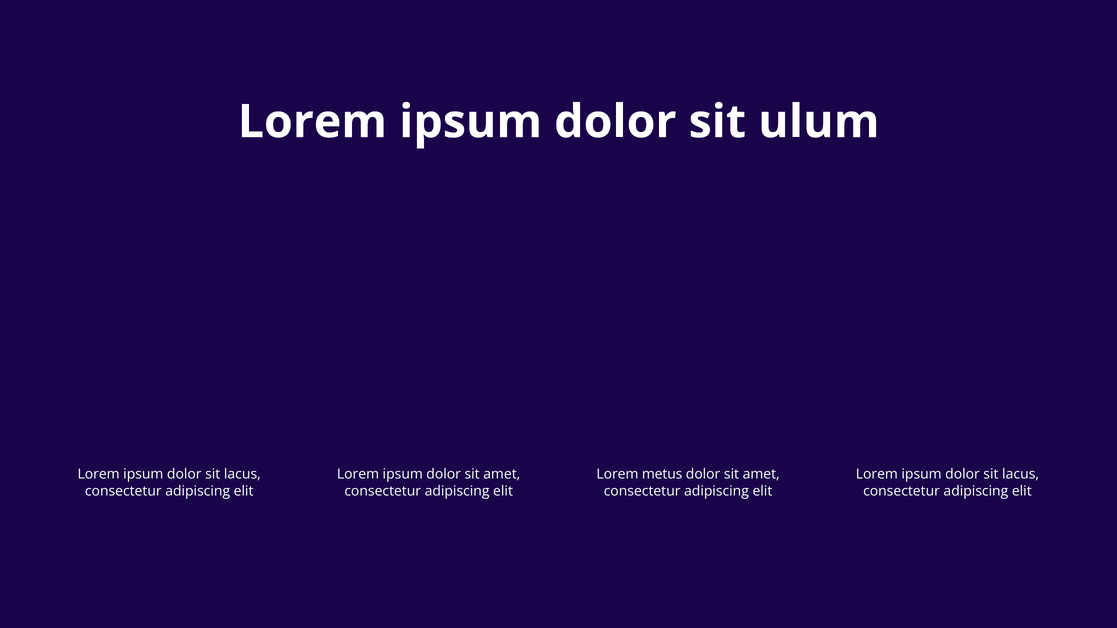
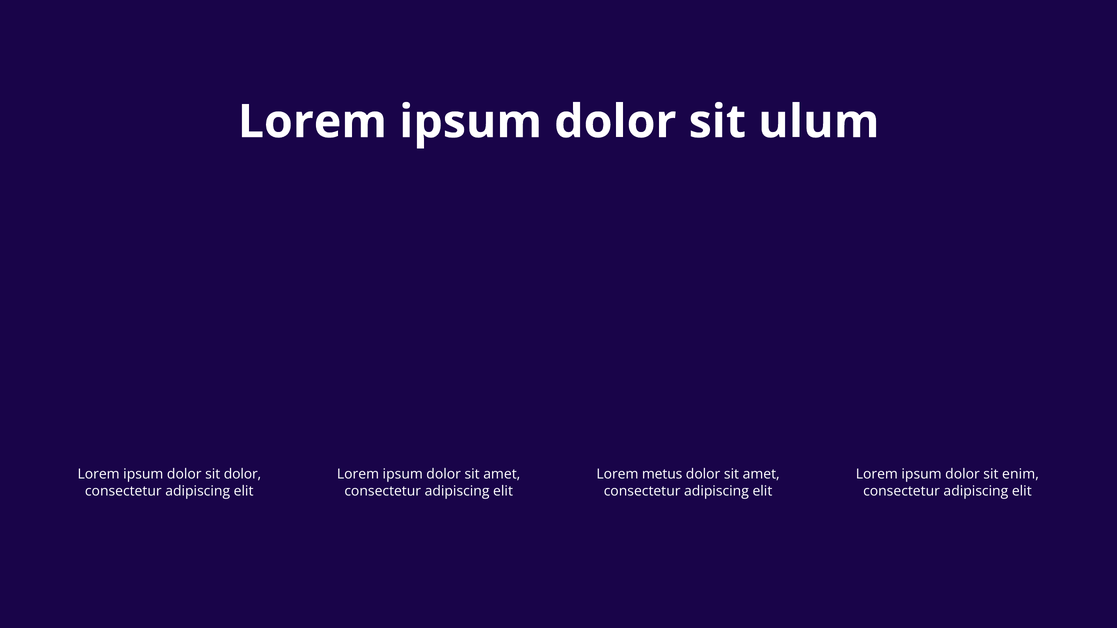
lacus: lacus -> dolor (242, 475)
lacus: lacus -> enim (1021, 475)
